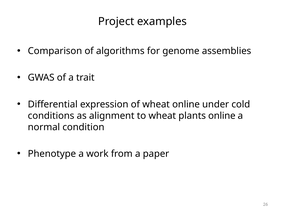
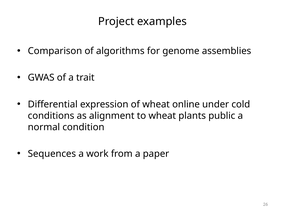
plants online: online -> public (222, 116)
Phenotype: Phenotype -> Sequences (52, 154)
